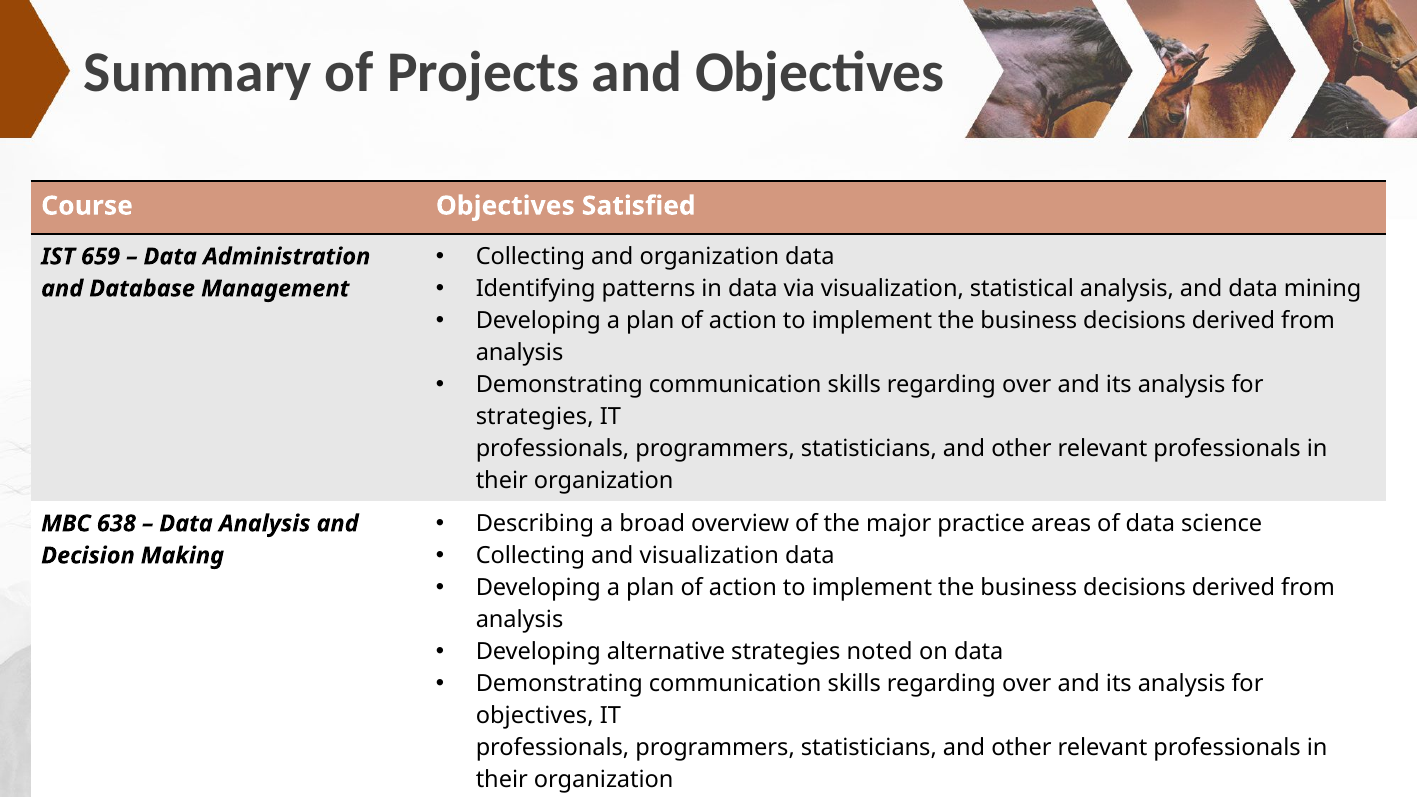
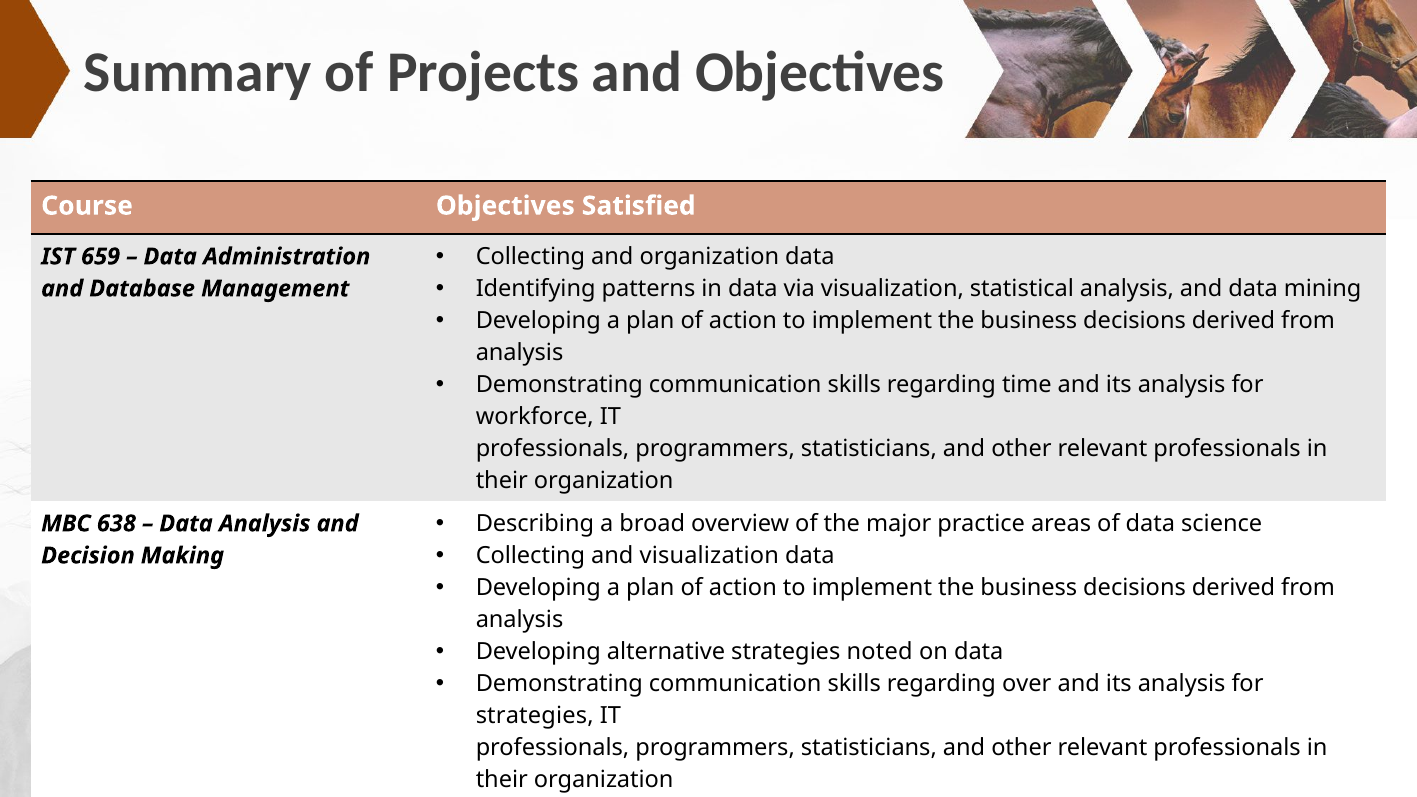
over: over -> time (1027, 385)
strategies: strategies -> workforce (535, 417)
objectives: objectives -> strategies (535, 716)
